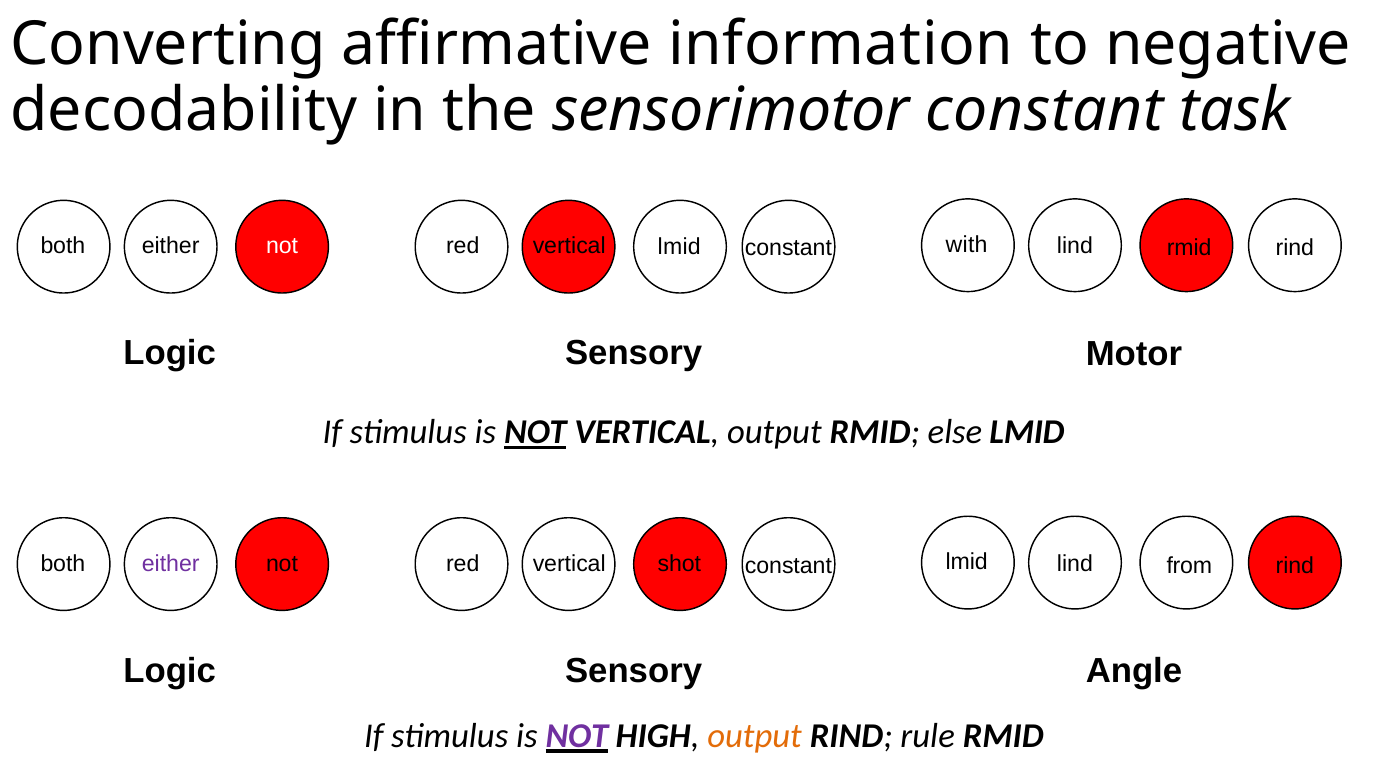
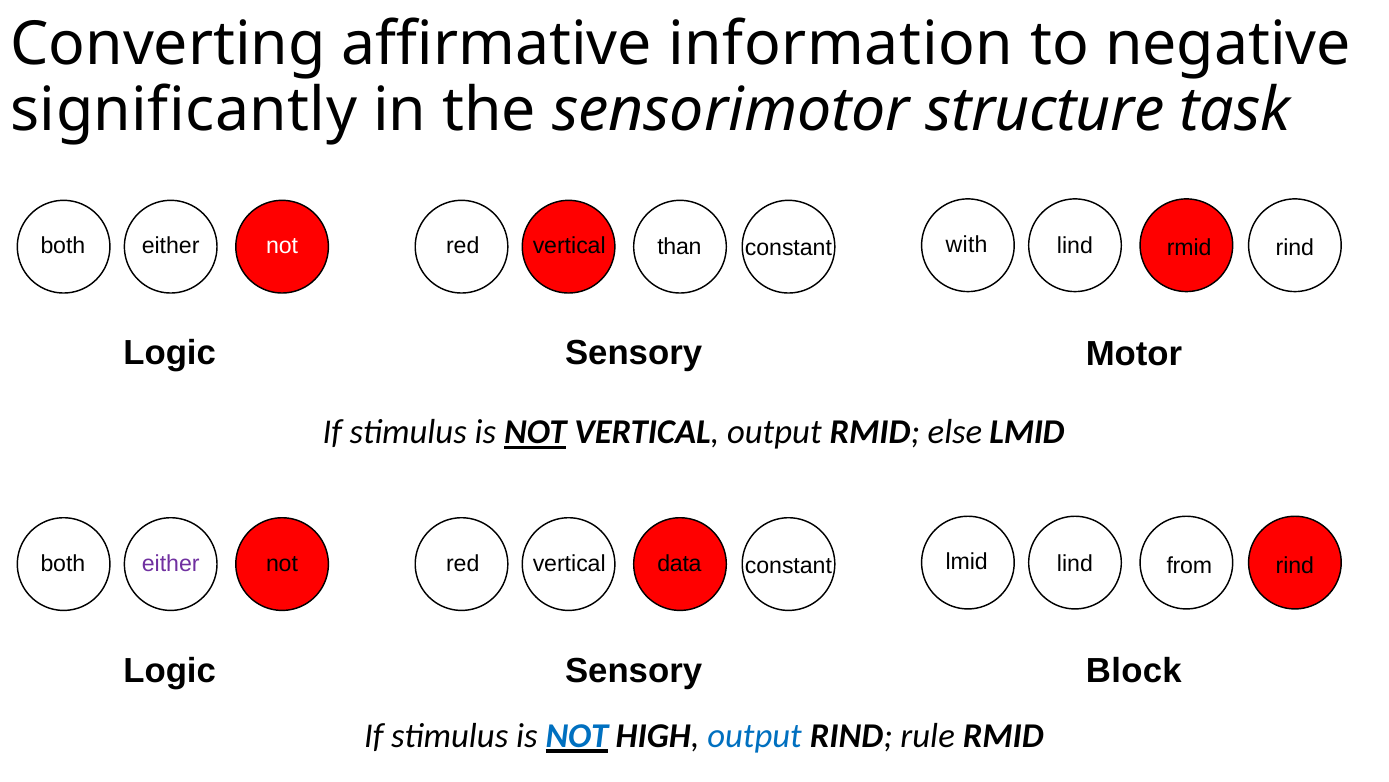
decodability: decodability -> significantly (184, 110)
sensorimotor constant: constant -> structure (1045, 110)
vertical lmid: lmid -> than (679, 246)
shot: shot -> data (679, 564)
Angle: Angle -> Block (1134, 670)
NOT colour: purple -> blue (577, 735)
output colour: orange -> blue (755, 735)
